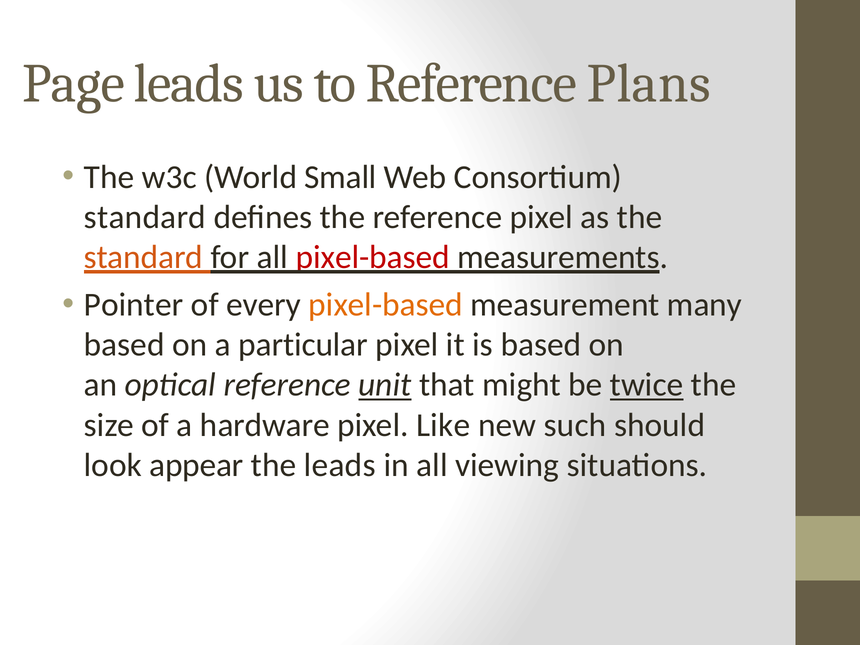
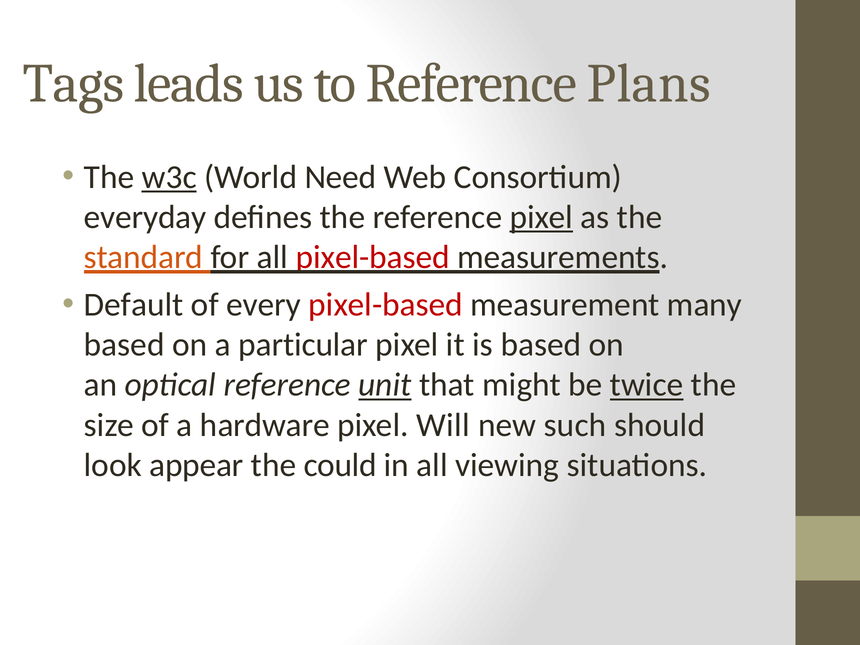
Page: Page -> Tags (74, 83)
w3c underline: none -> present (169, 177)
Small: Small -> Need (340, 177)
standard: standard -> everyday (145, 217)
pixel underline: none -> present (541, 217)
Pointer: Pointer -> Default (134, 305)
pixel-based colour: orange -> red (386, 305)
Like: Like -> Will (443, 425)
the leads: leads -> could (340, 465)
